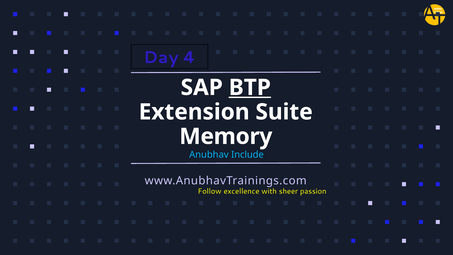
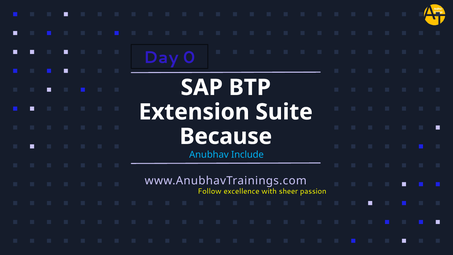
4: 4 -> 0 (189, 58)
BTP underline: present -> none (250, 87)
Memory: Memory -> Because (226, 136)
